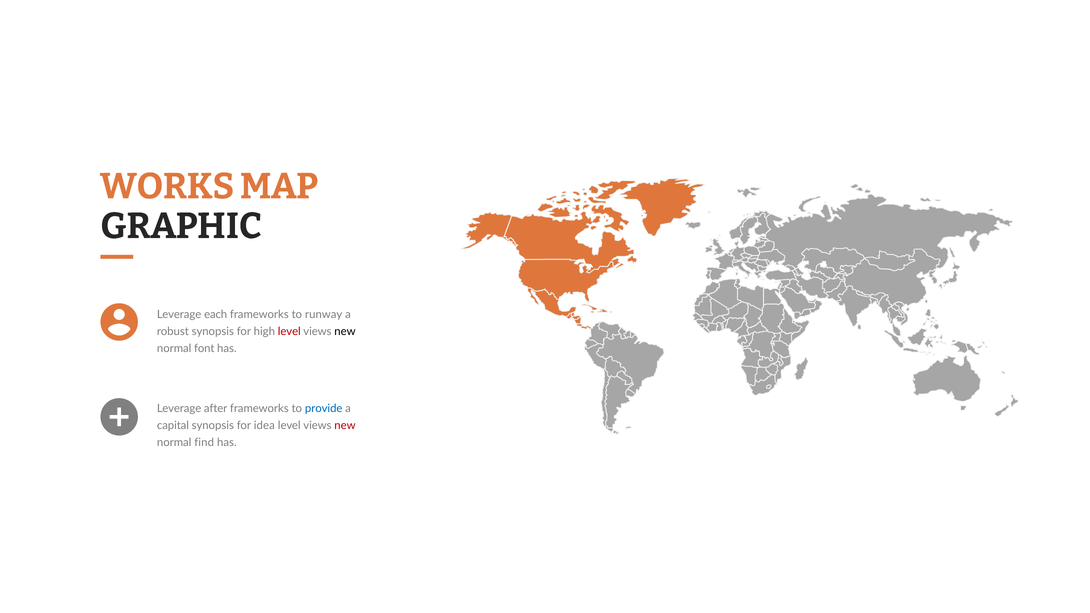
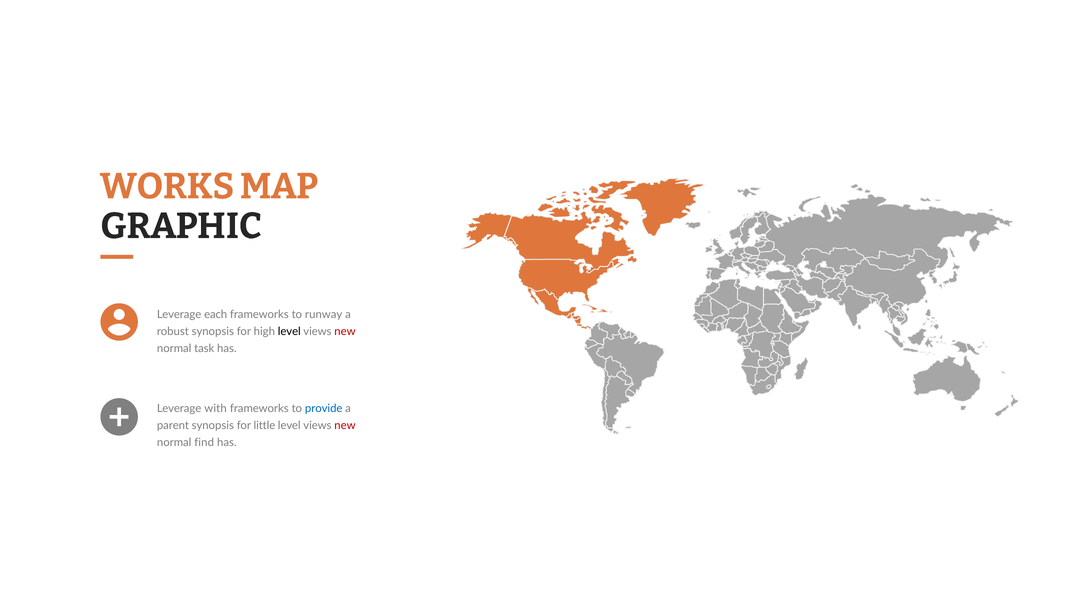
level colour: red -> black (289, 331)
new colour: black -> red (345, 331)
font: font -> task (204, 348)
after: after -> with (216, 409)
capital: capital -> parent (173, 426)
idea: idea -> little (264, 426)
